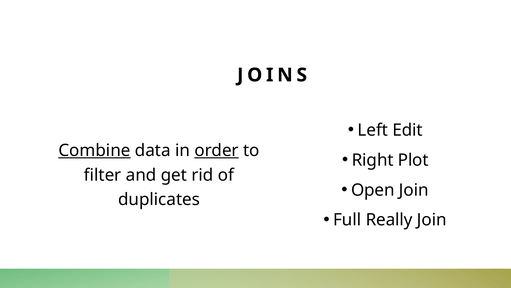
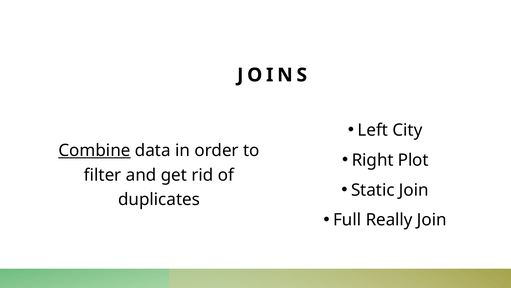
Edit: Edit -> City (407, 130)
order underline: present -> none (217, 150)
Open: Open -> Static (373, 190)
